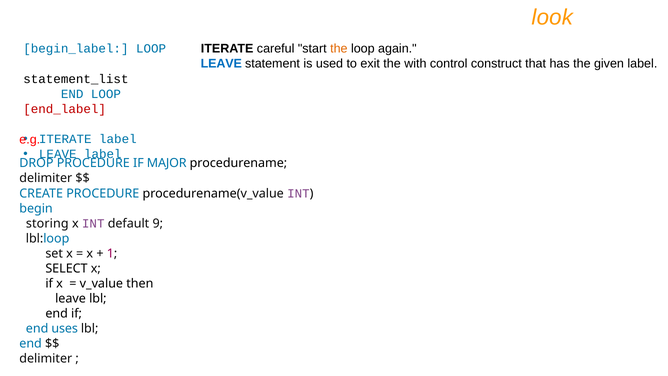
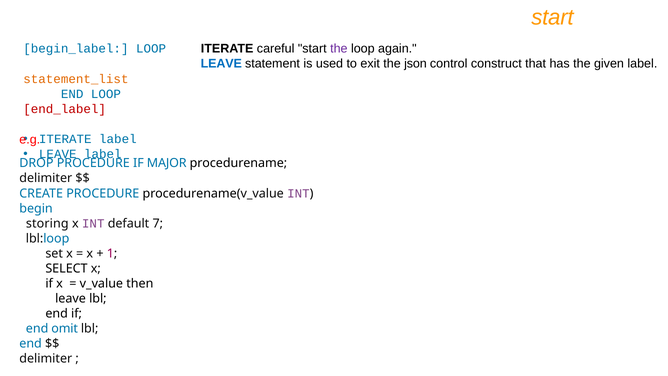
look: look -> start (552, 17)
the colour: orange -> purple (339, 49)
with: with -> json (415, 64)
statement_list colour: black -> orange (76, 79)
9: 9 -> 7 (158, 223)
uses: uses -> omit (65, 329)
